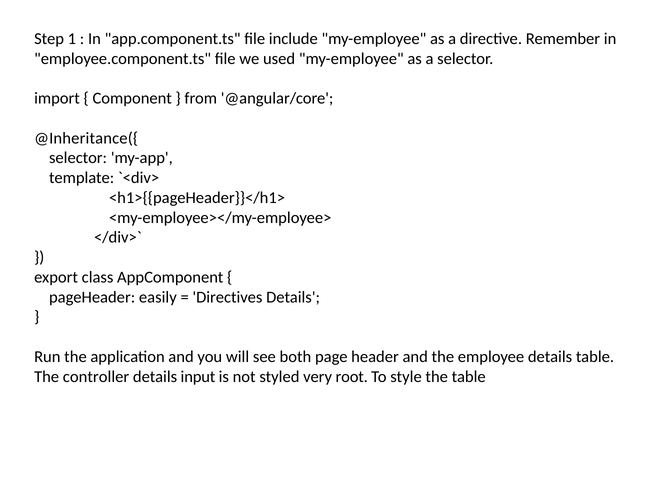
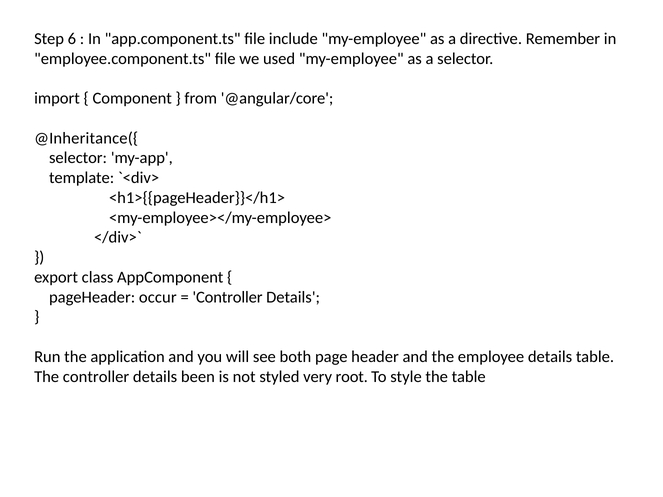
1: 1 -> 6 (72, 39)
easily: easily -> occur (158, 297)
Directives: Directives -> Controller (228, 297)
input: input -> been (198, 377)
